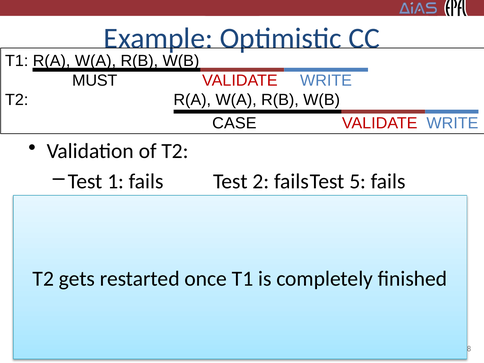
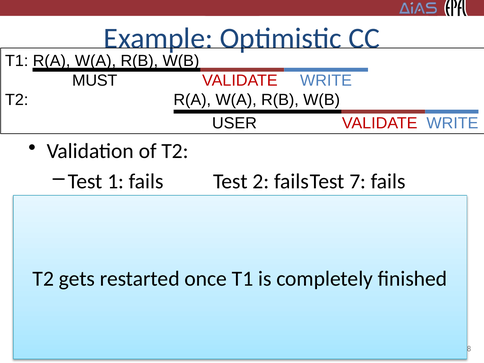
CASE: CASE -> USER (234, 123)
5: 5 -> 7 (358, 181)
